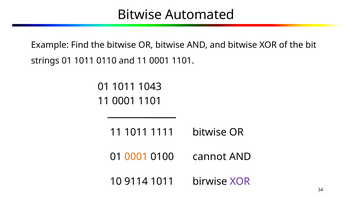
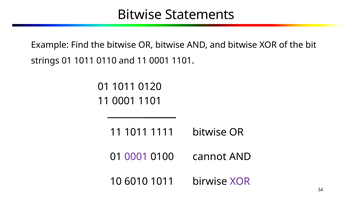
Automated: Automated -> Statements (200, 15)
1043: 1043 -> 0120 (150, 87)
0001 colour: orange -> purple (136, 157)
9114: 9114 -> 6010 (136, 181)
